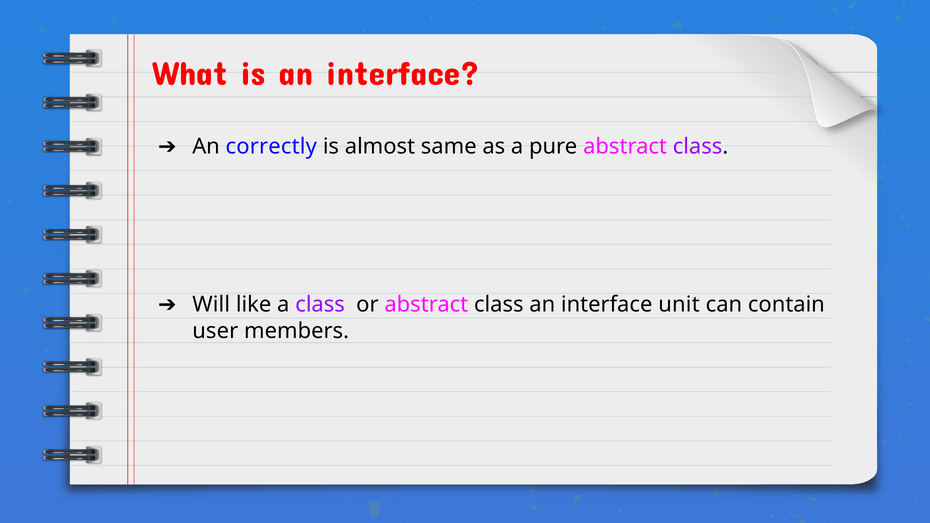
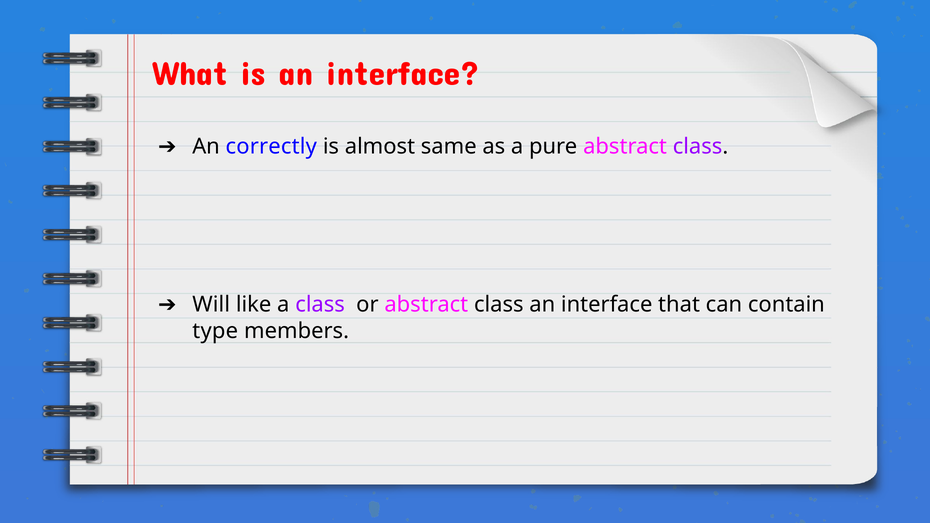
unit: unit -> that (679, 305)
user: user -> type (215, 331)
